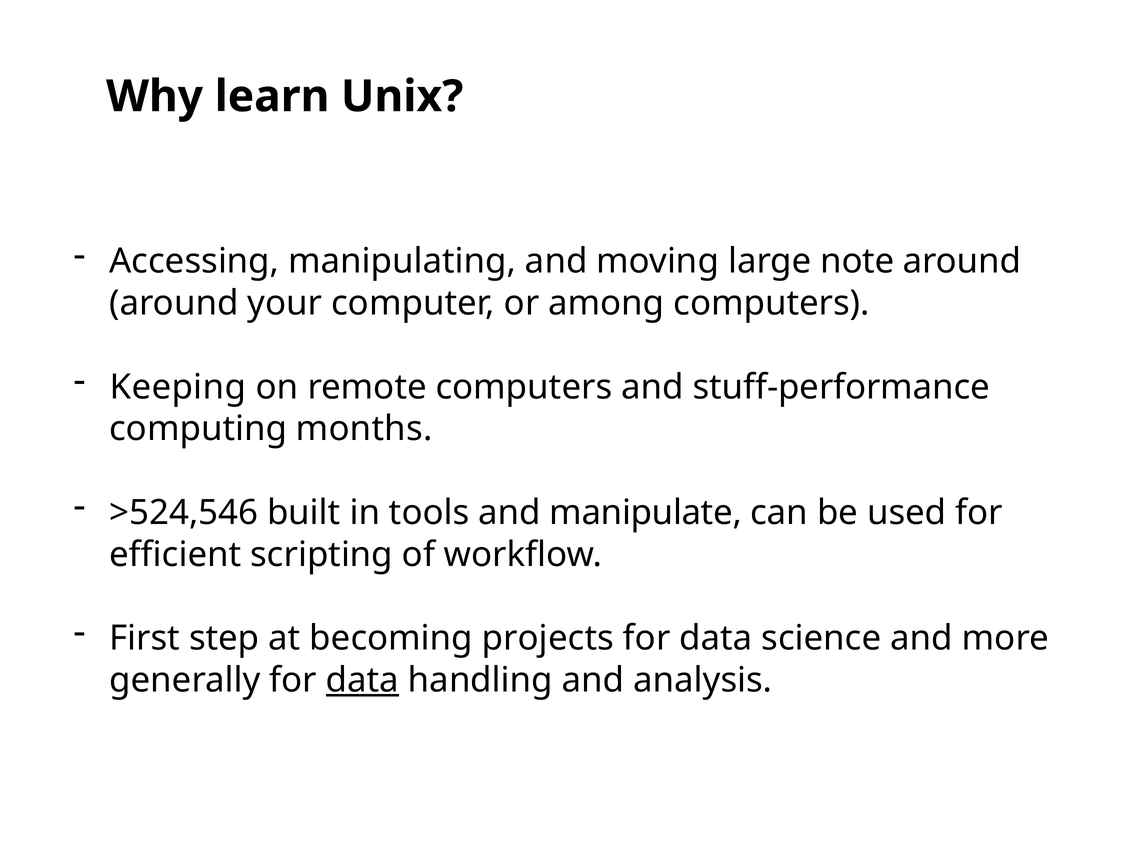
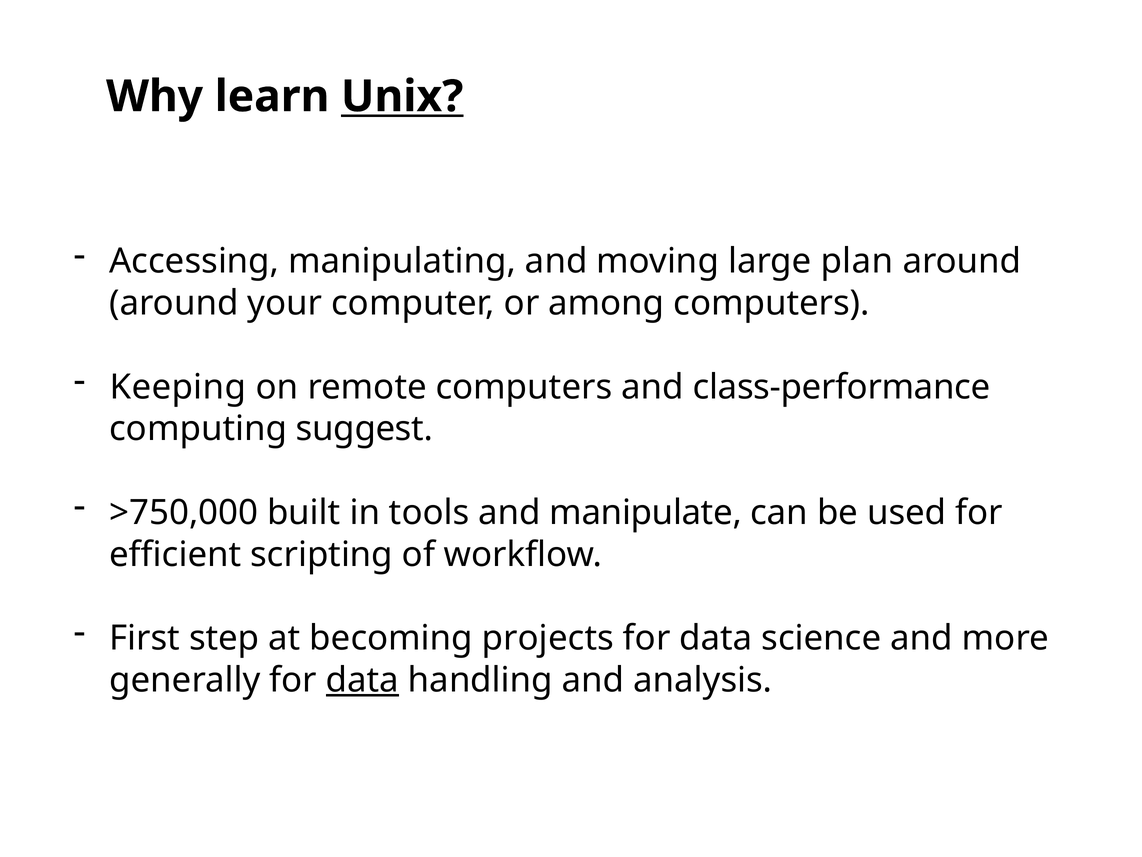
Unix underline: none -> present (402, 96)
note: note -> plan (857, 261)
stuff-performance: stuff-performance -> class-performance (842, 387)
months: months -> suggest (364, 429)
>524,546: >524,546 -> >750,000 (184, 512)
